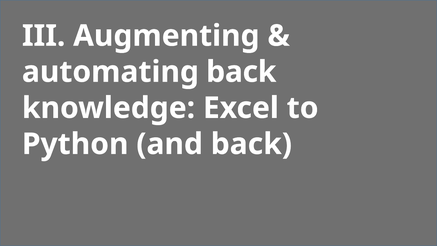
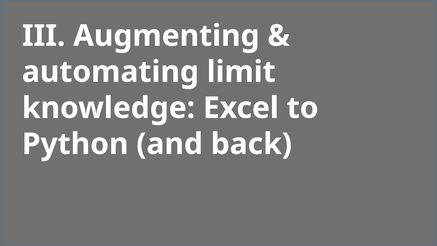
automating back: back -> limit (241, 72)
